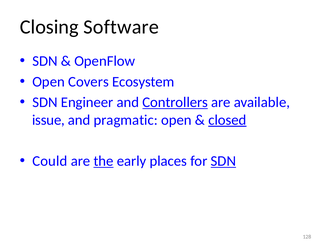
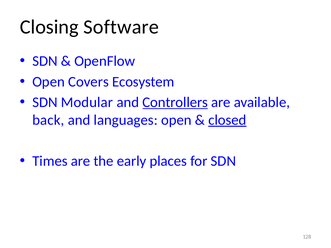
Engineer: Engineer -> Modular (87, 102)
issue: issue -> back (48, 120)
pragmatic: pragmatic -> languages (126, 120)
Could: Could -> Times (50, 161)
the underline: present -> none (104, 161)
SDN underline: present -> none (223, 161)
